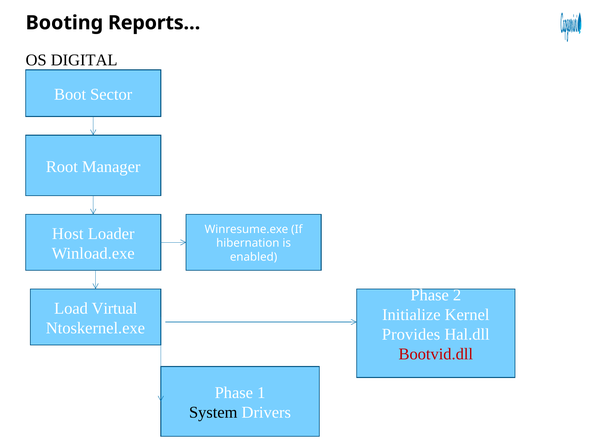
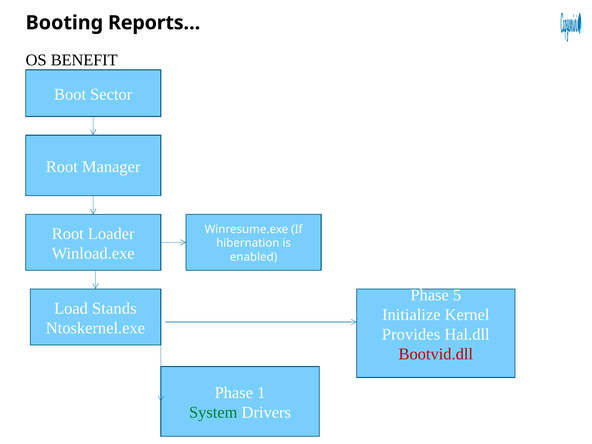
DIGITAL: DIGITAL -> BENEFIT (84, 60)
Host: Host -> Root (68, 234)
2: 2 -> 5 (457, 295)
Virtual: Virtual -> Stands (114, 308)
System colour: black -> green (213, 412)
